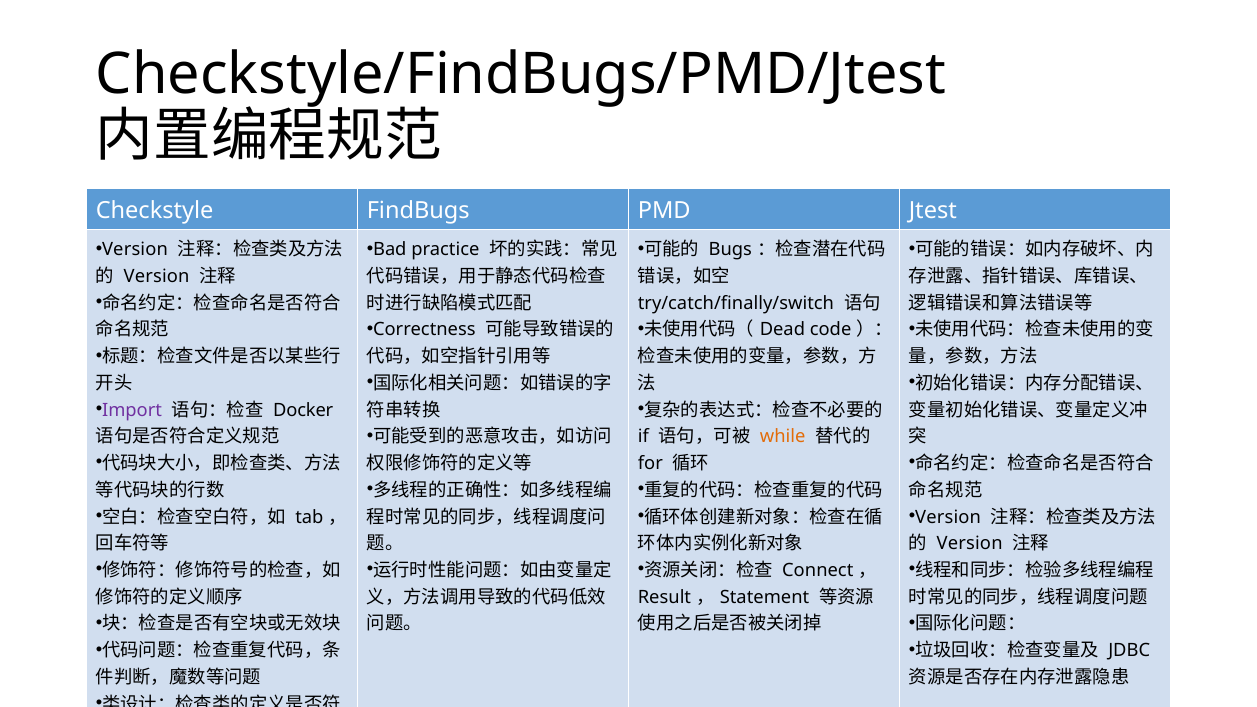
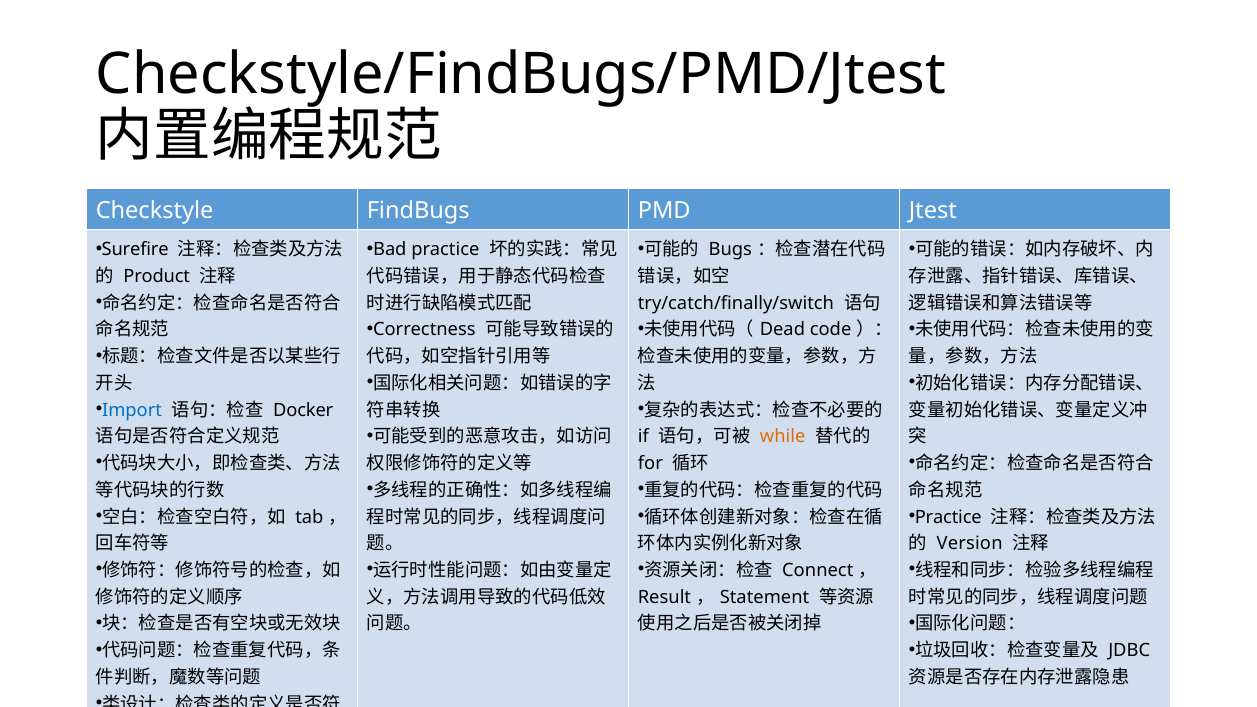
Version: Version -> Surefire (135, 250)
Version: Version -> Product (157, 277)
Import colour: purple -> blue (132, 410)
Version: Version -> Practice (948, 517)
